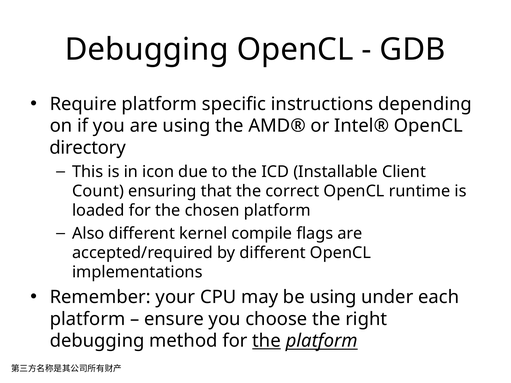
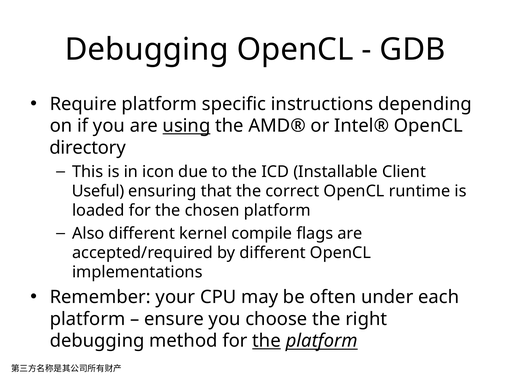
using underline: none -> present (186, 126)
Count: Count -> Useful (98, 191)
be using: using -> often (333, 297)
